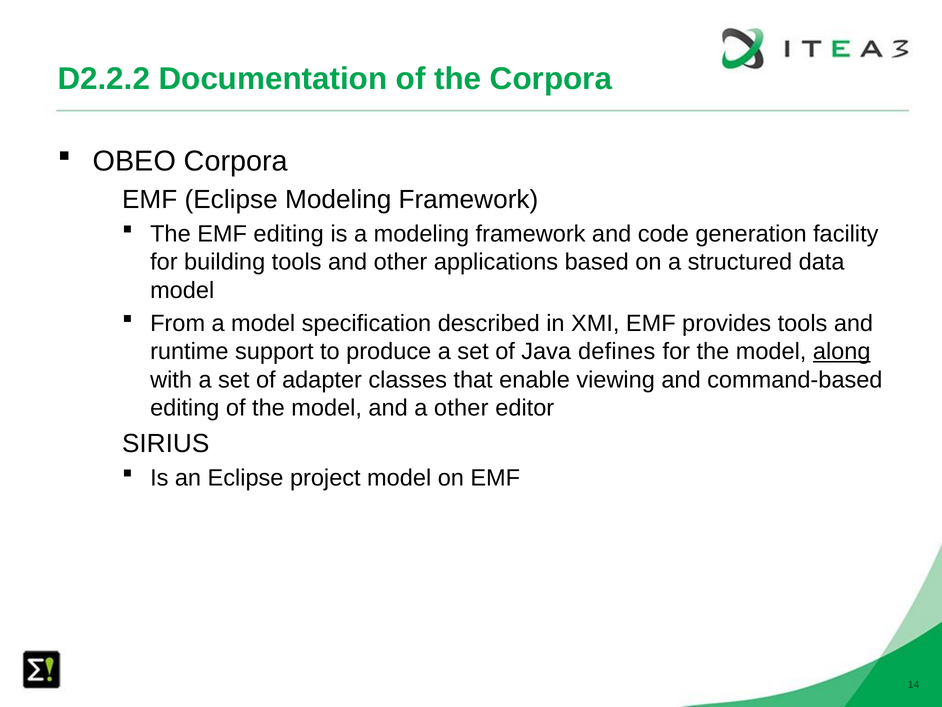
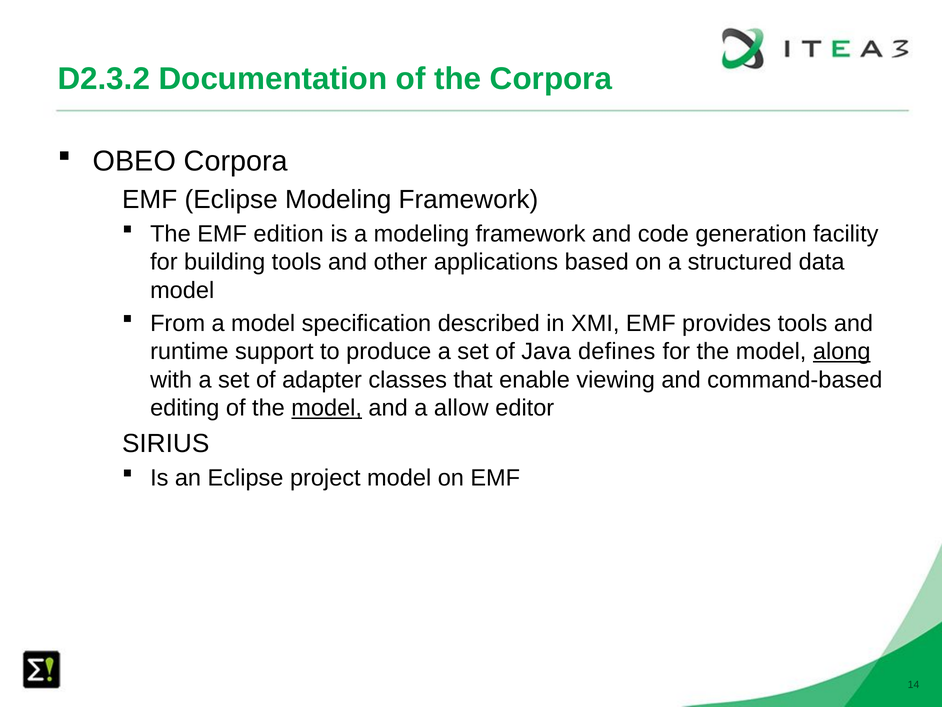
D2.2.2: D2.2.2 -> D2.3.2 (104, 79)
EMF editing: editing -> edition (289, 234)
model underline: none -> present (327, 408)
a other: other -> allow (461, 408)
